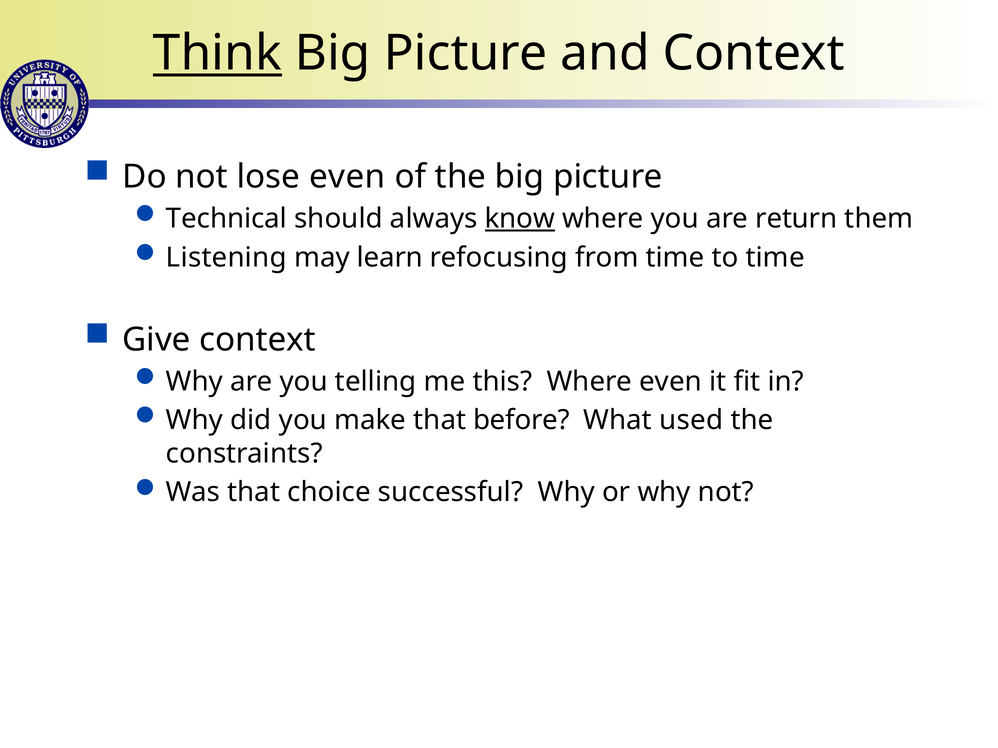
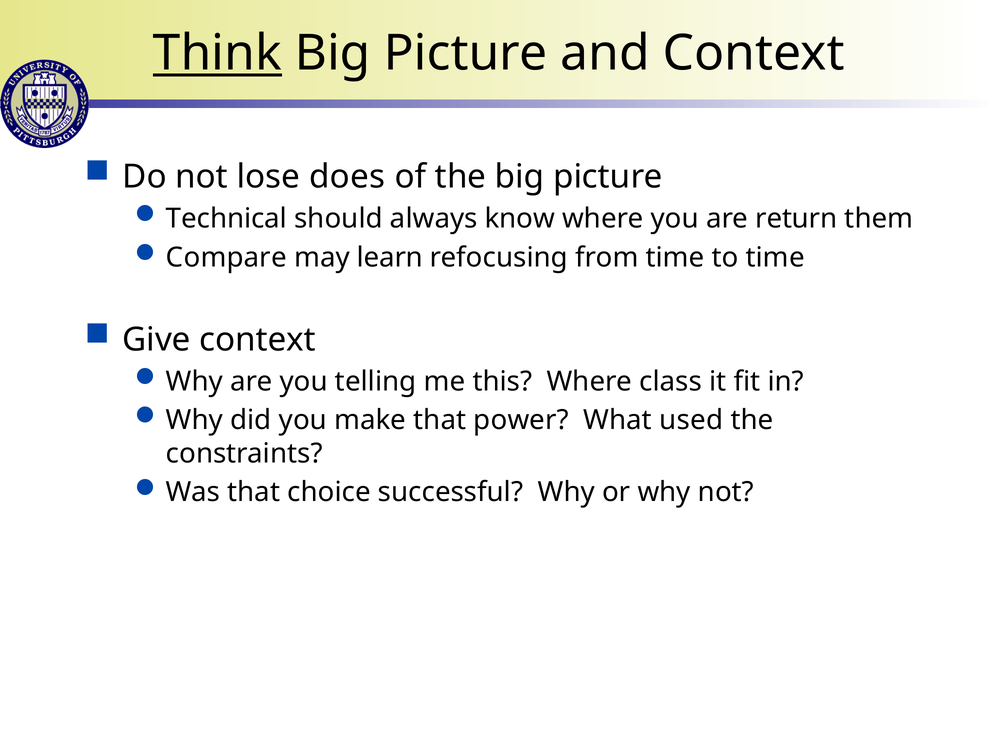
lose even: even -> does (347, 177)
know underline: present -> none (520, 219)
Listening: Listening -> Compare (226, 258)
Where even: even -> class (671, 382)
before: before -> power (521, 421)
